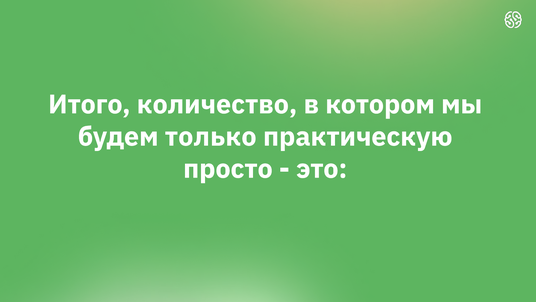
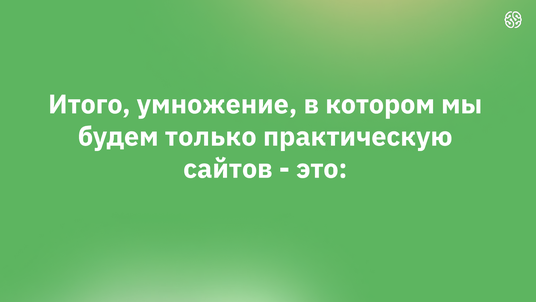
количество: количество -> умножение (217, 104)
просто: просто -> сайтов (228, 169)
